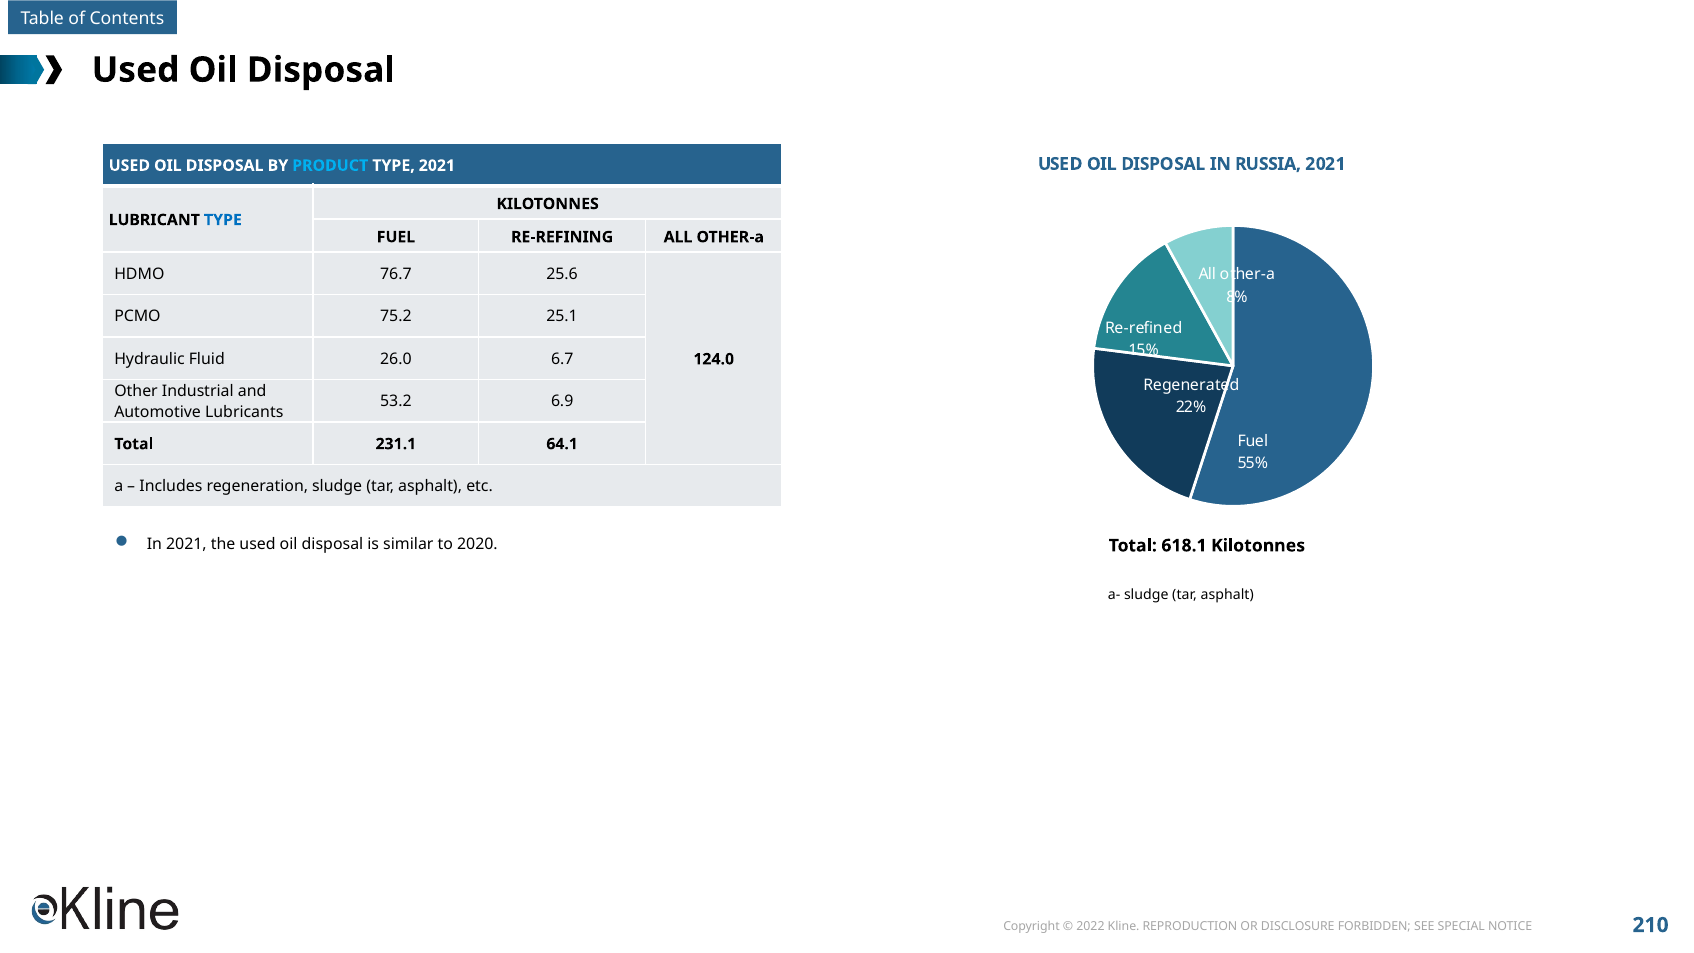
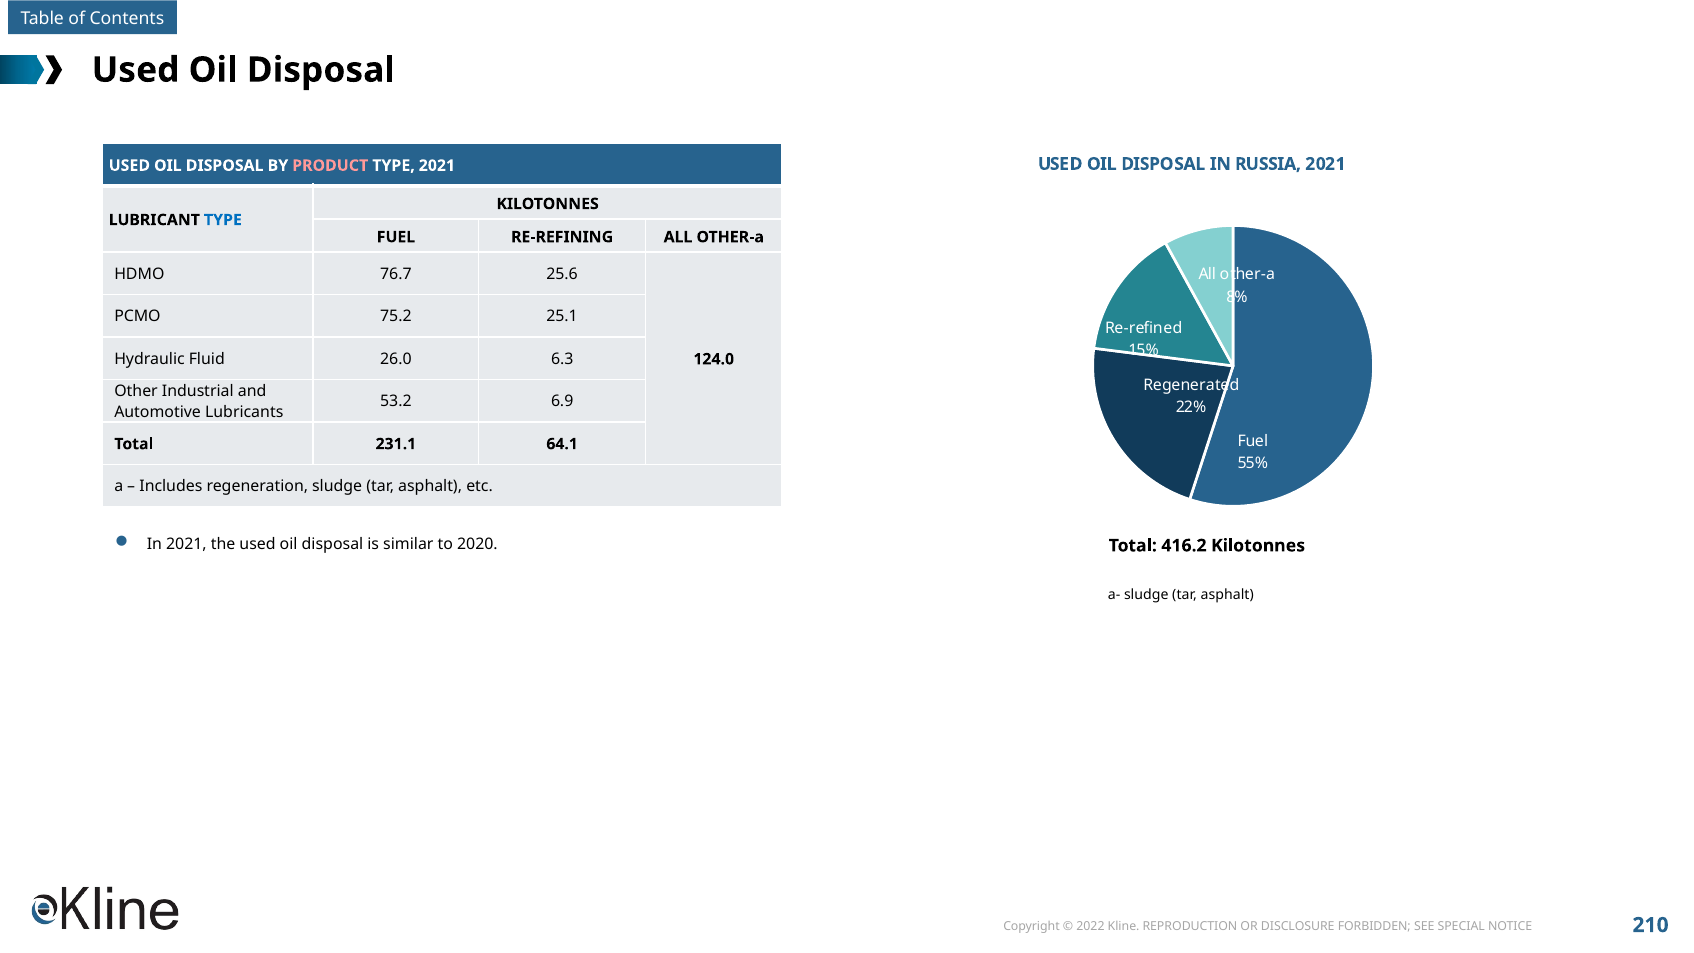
PRODUCT colour: light blue -> pink (330, 166)
6.7: 6.7 -> 6.3 (562, 359)
618.1: 618.1 -> 416.2 (1184, 546)
